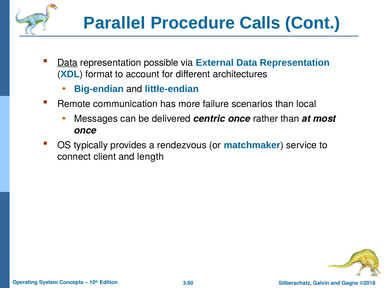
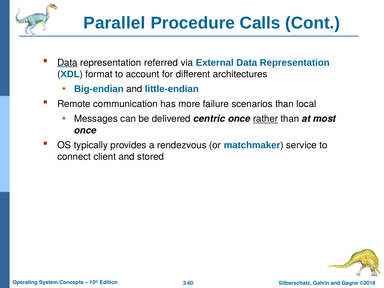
possible: possible -> referred (161, 63)
rather underline: none -> present (266, 119)
length: length -> stored (151, 157)
